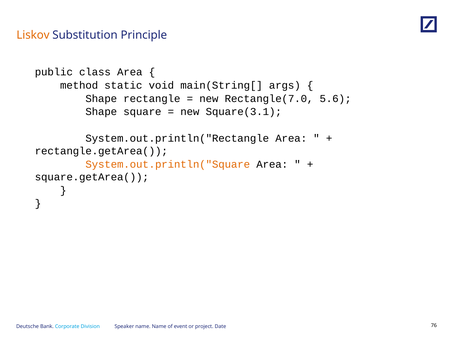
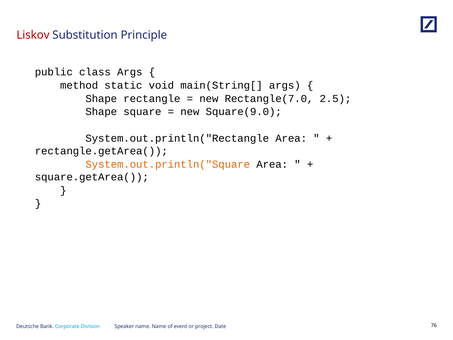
Liskov colour: orange -> red (33, 35)
class Area: Area -> Args (130, 72)
5.6: 5.6 -> 2.5 (335, 98)
Square(3.1: Square(3.1 -> Square(9.0 (244, 112)
